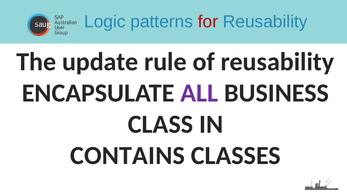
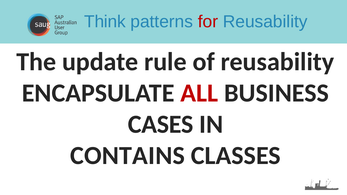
Logic: Logic -> Think (105, 22)
ALL colour: purple -> red (199, 93)
CLASS: CLASS -> CASES (161, 124)
